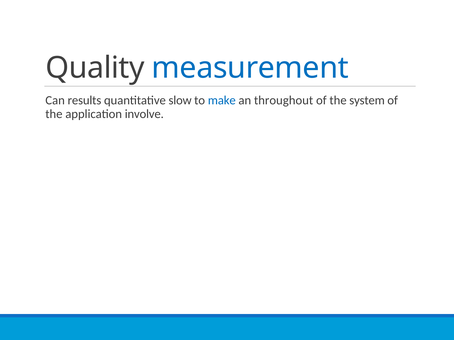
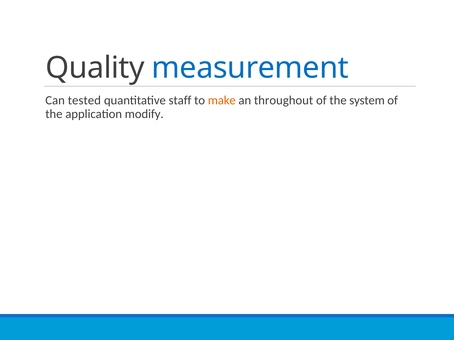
results: results -> tested (84, 101)
slow: slow -> staff (180, 101)
make colour: blue -> orange (222, 101)
involve: involve -> modify (144, 114)
